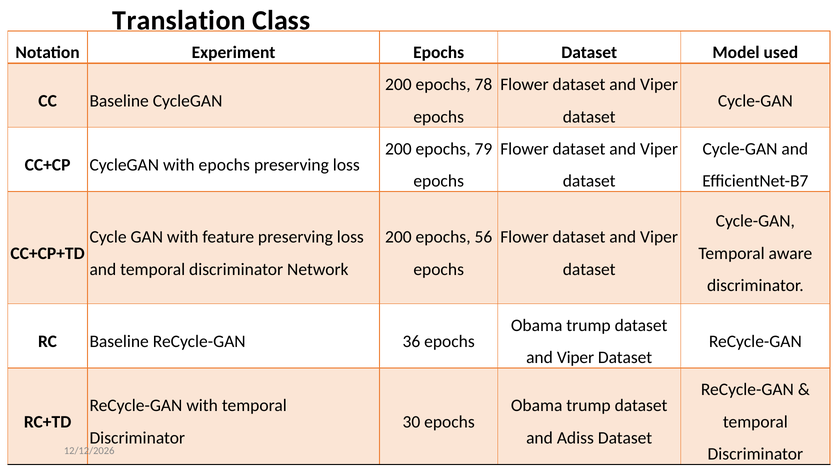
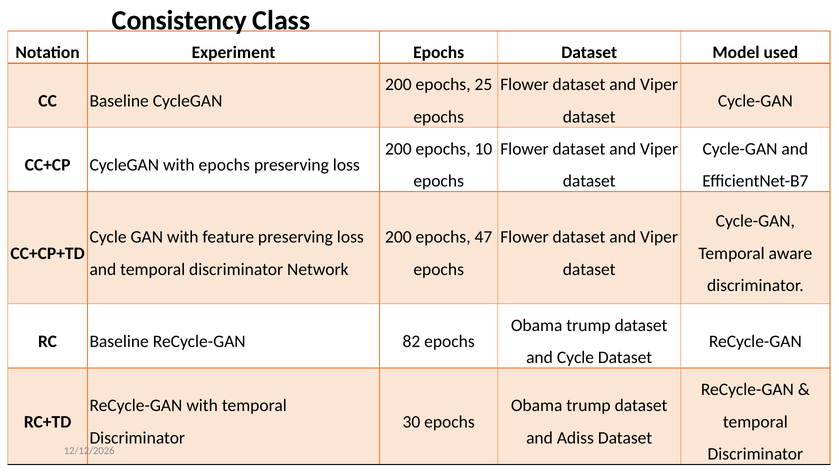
Translation: Translation -> Consistency (179, 20)
78: 78 -> 25 (483, 85)
79: 79 -> 10 (483, 149)
56: 56 -> 47 (483, 237)
36: 36 -> 82 (411, 341)
Viper: Viper -> Cycle (575, 357)
